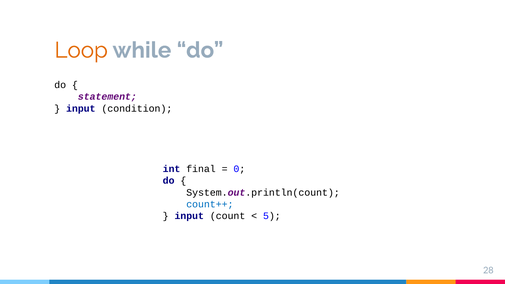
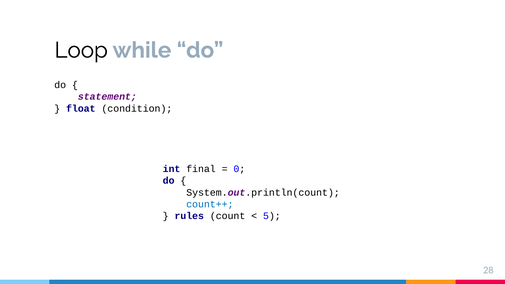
Loop colour: orange -> black (81, 50)
input: input -> float (81, 109)
input: input -> rules (189, 216)
